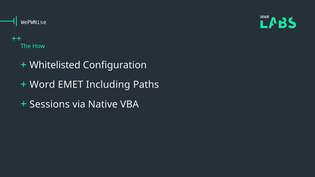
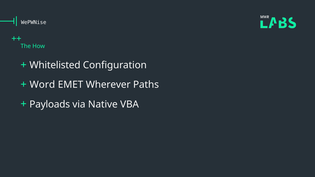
Including: Including -> Wherever (108, 85)
Sessions: Sessions -> Payloads (50, 104)
